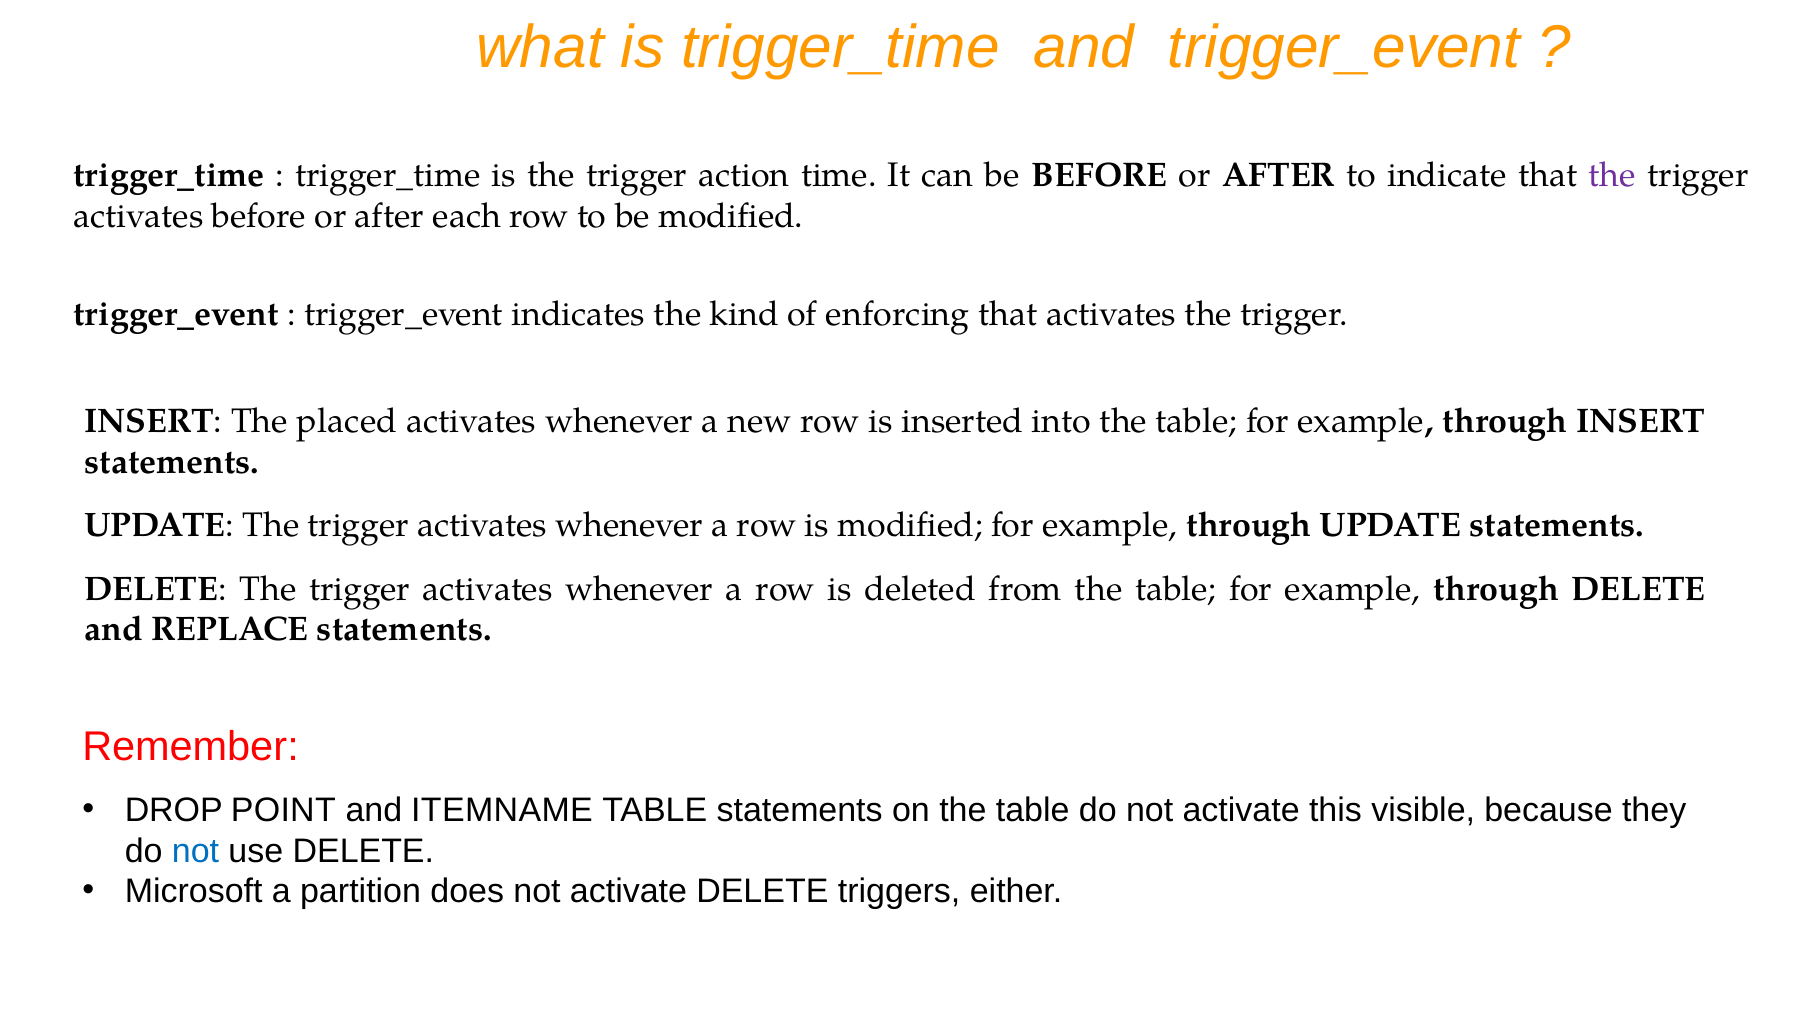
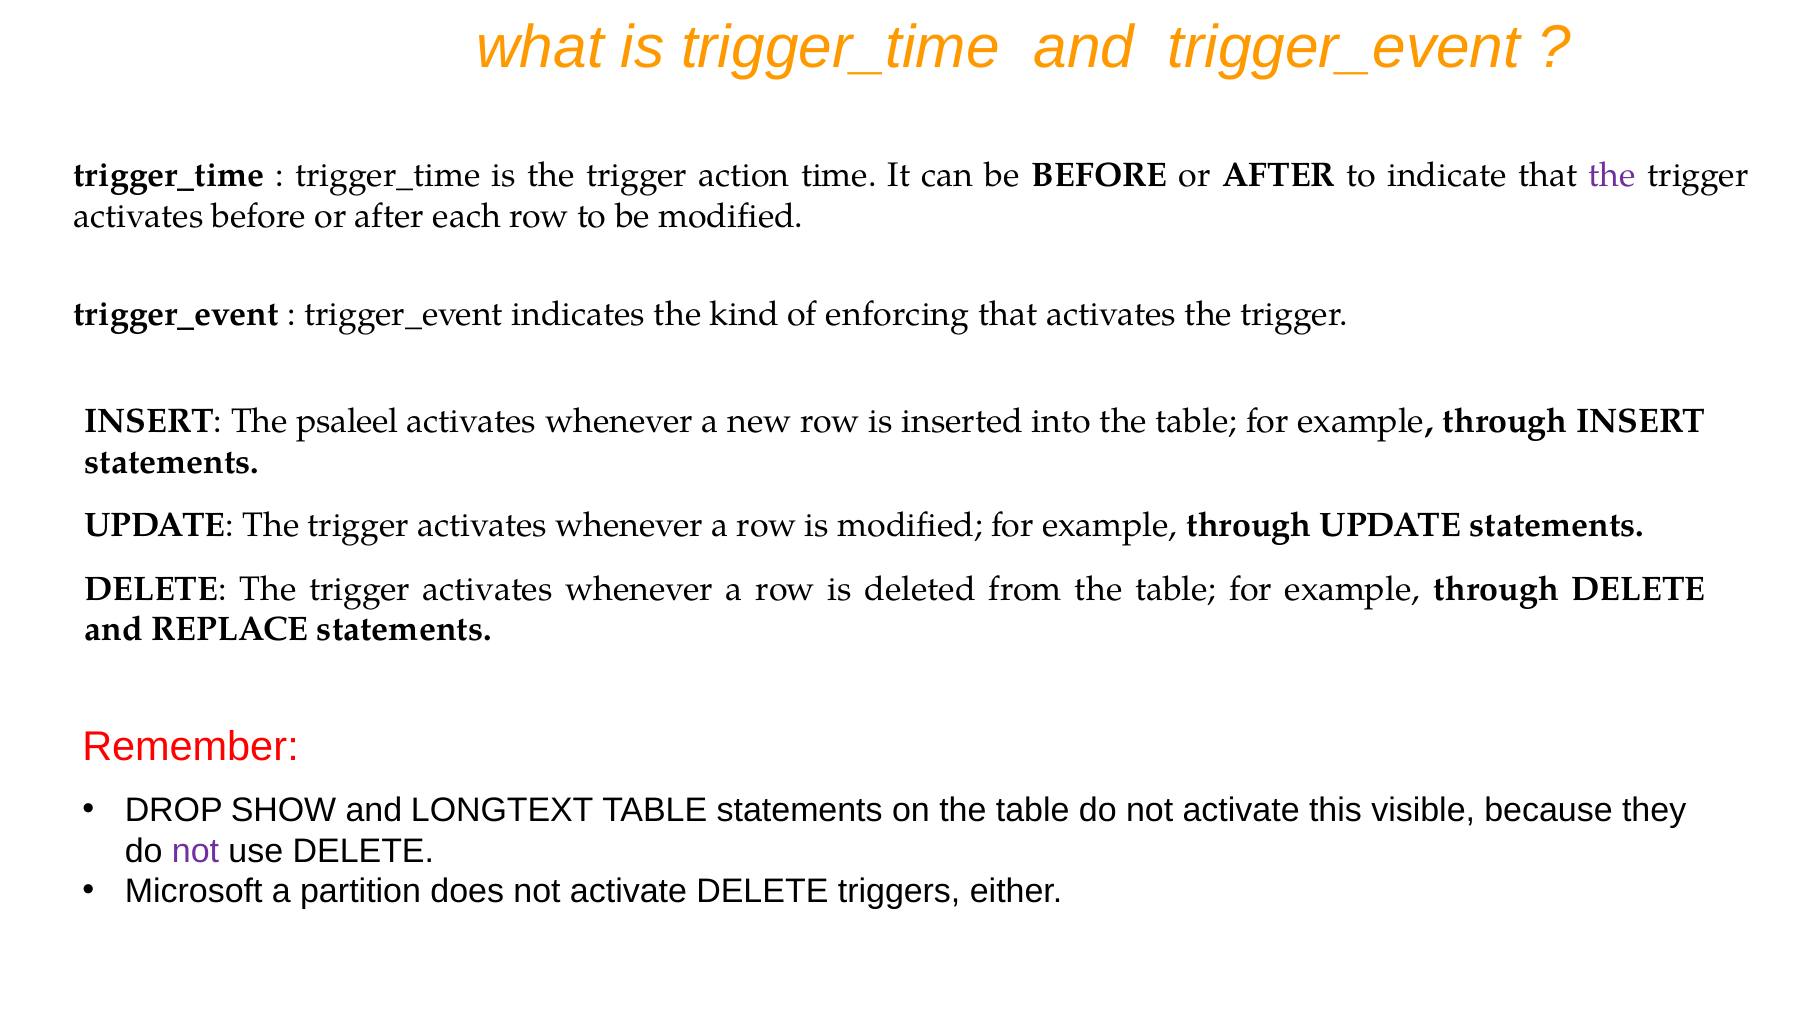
placed: placed -> psaleel (347, 421)
POINT: POINT -> SHOW (284, 810)
ITEMNAME: ITEMNAME -> LONGTEXT (502, 810)
not colour: blue -> purple (195, 851)
